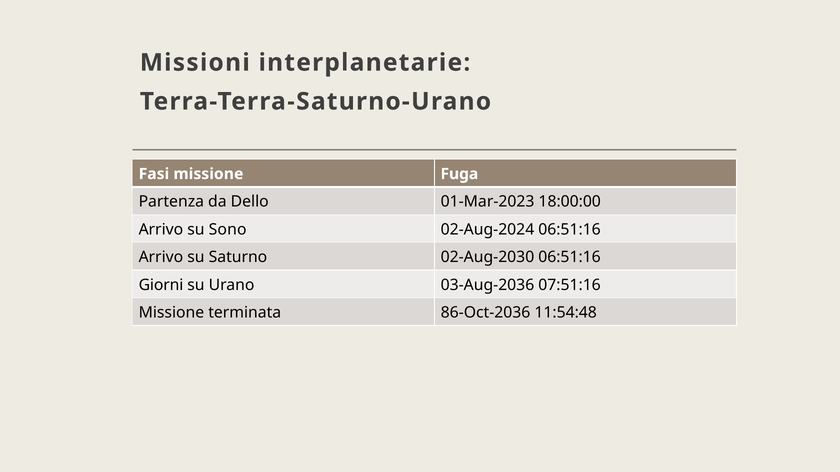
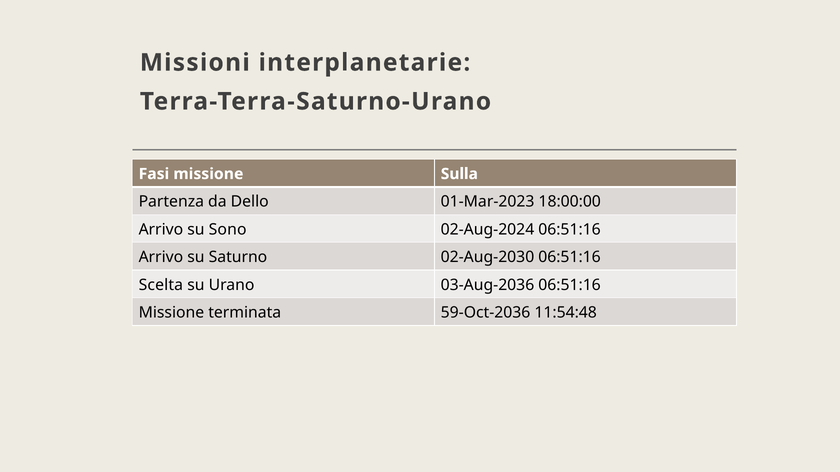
Fuga: Fuga -> Sulla (459, 174)
Giorni: Giorni -> Scelta (161, 285)
03-Aug-2036 07:51:16: 07:51:16 -> 06:51:16 (570, 285)
86-Oct-2036: 86-Oct-2036 -> 59-Oct-2036 (486, 313)
